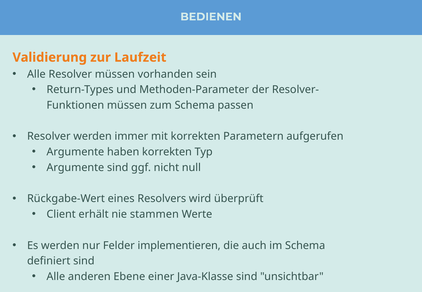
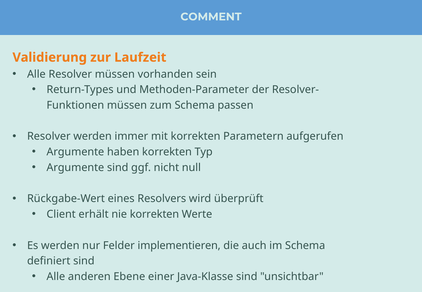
BEDIENEN: BEDIENEN -> COMMENT (211, 17)
nie stammen: stammen -> korrekten (154, 214)
